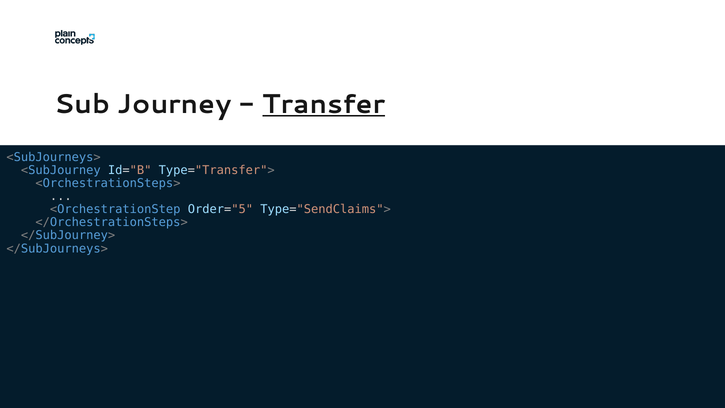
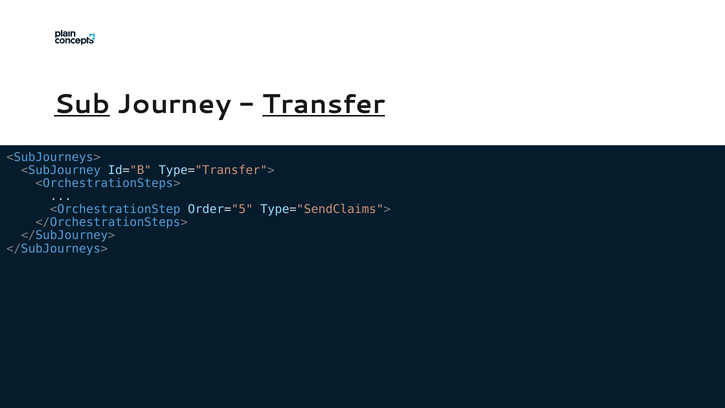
Sub underline: none -> present (82, 104)
